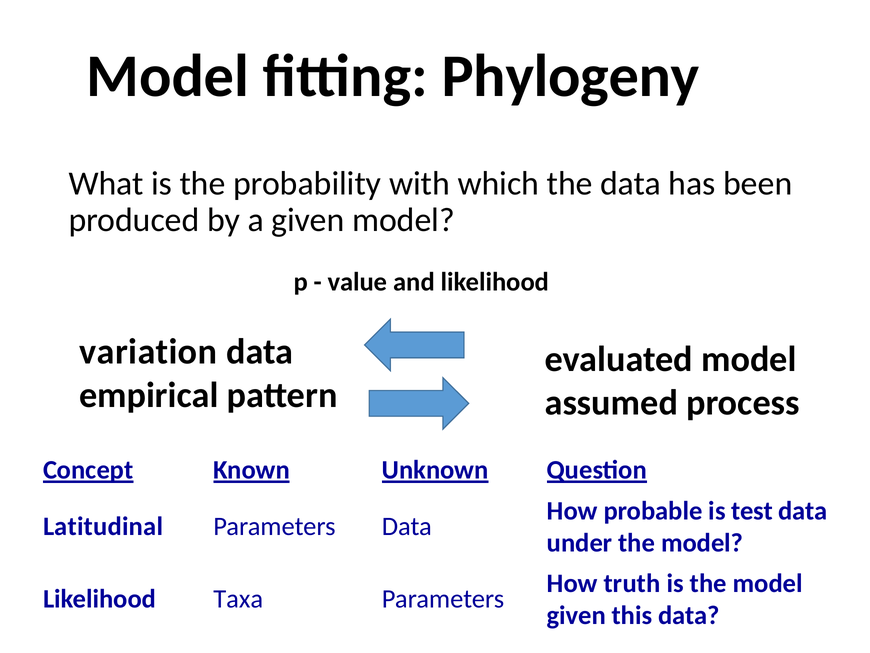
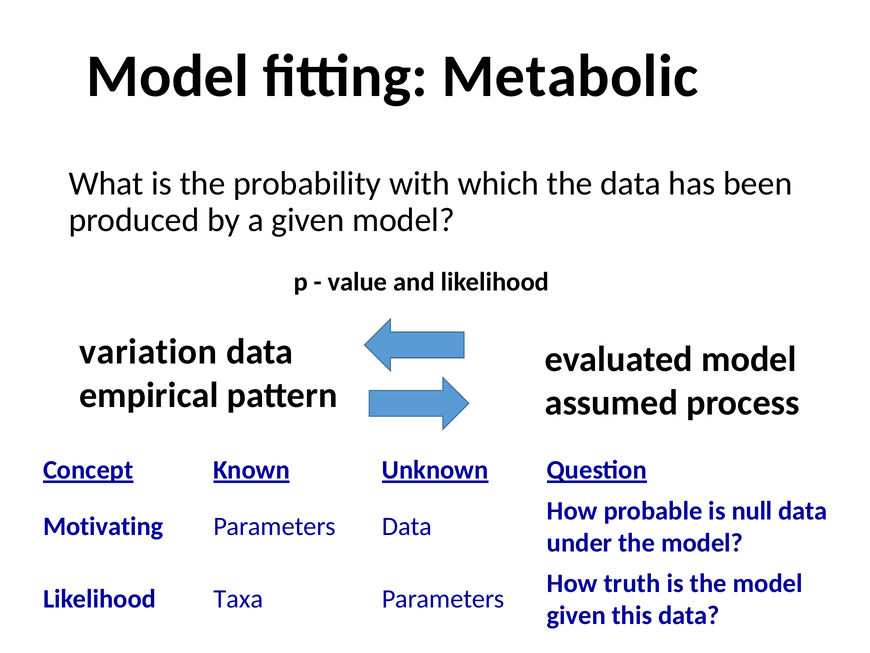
Phylogeny: Phylogeny -> Metabolic (570, 76)
test: test -> null (752, 510)
Latitudinal: Latitudinal -> Motivating (103, 526)
